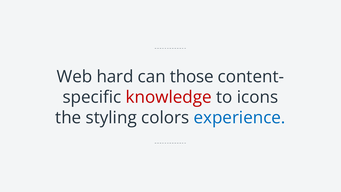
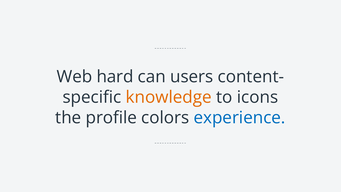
those: those -> users (192, 77)
knowledge colour: red -> orange (169, 97)
styling: styling -> profile (111, 118)
